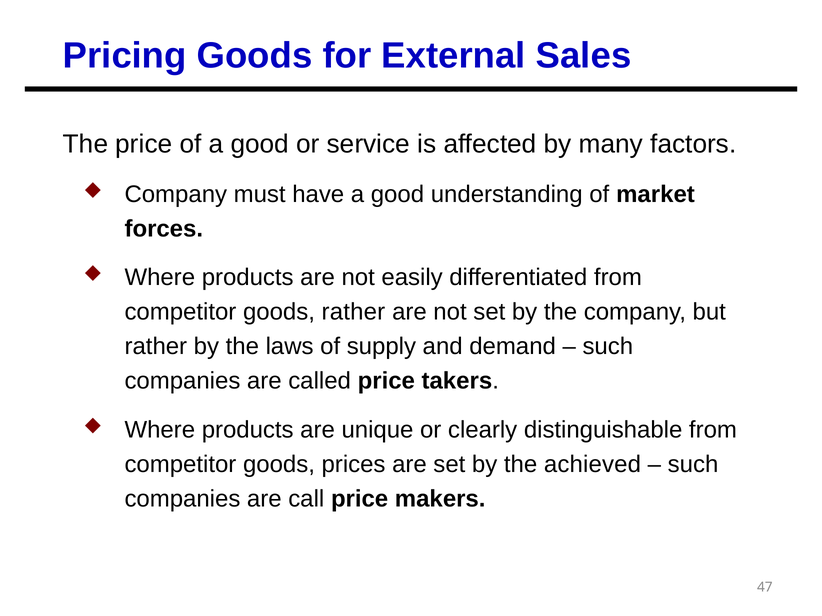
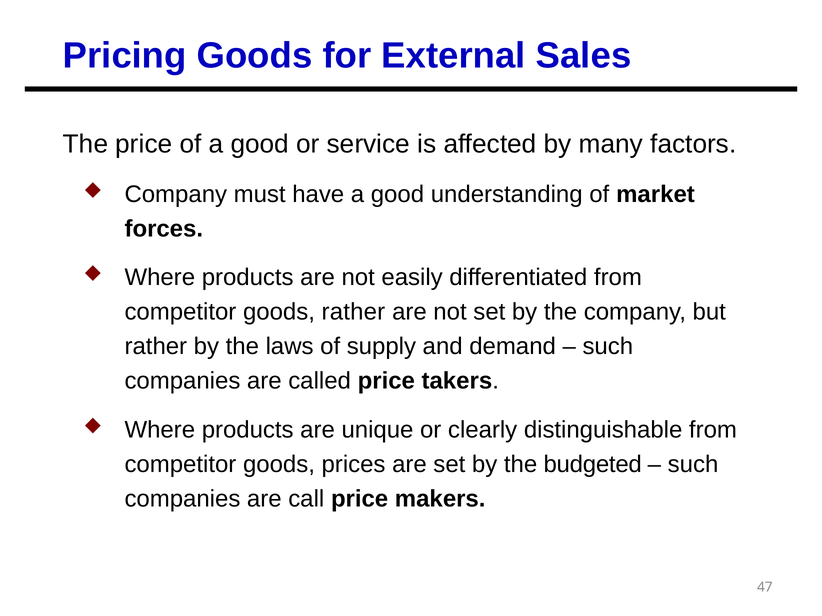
achieved: achieved -> budgeted (593, 465)
